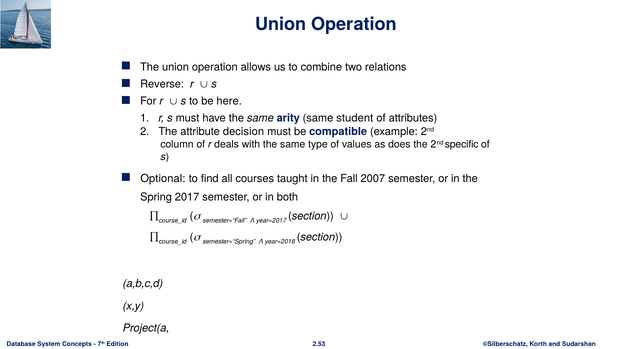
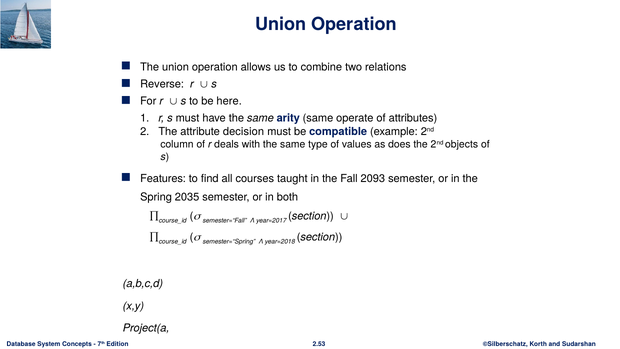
student: student -> operate (355, 118)
specific: specific -> objects (462, 144)
Optional: Optional -> Features (163, 178)
2007: 2007 -> 2093 (373, 178)
2017: 2017 -> 2035 (187, 197)
